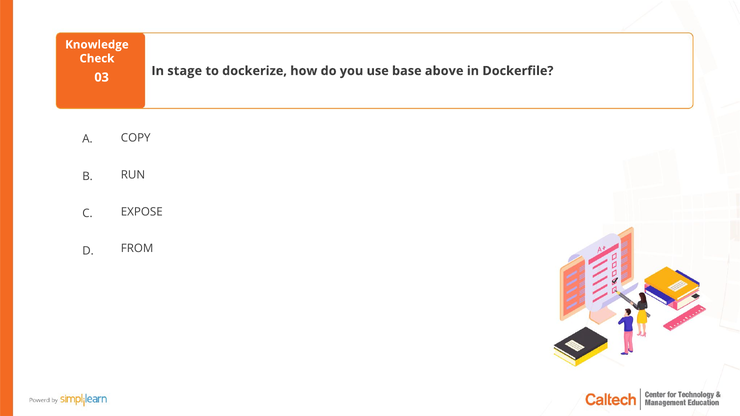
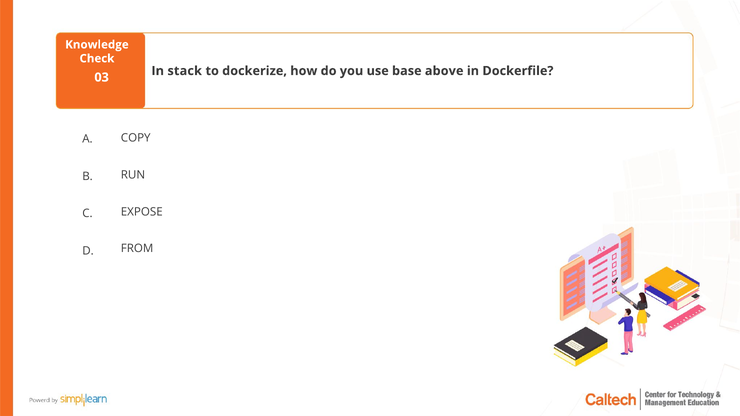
stage: stage -> stack (185, 71)
